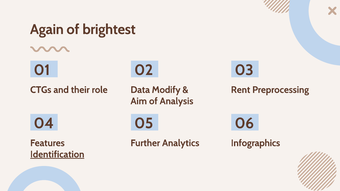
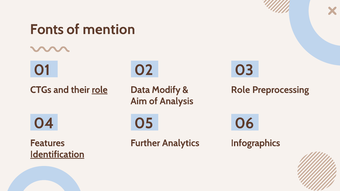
Again: Again -> Fonts (47, 29)
brightest: brightest -> mention (109, 29)
role underline: none -> present (100, 90)
Rent: Rent -> Role (241, 90)
